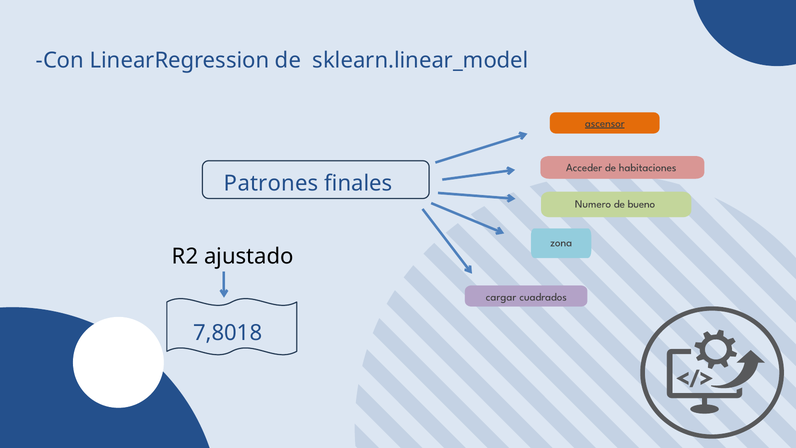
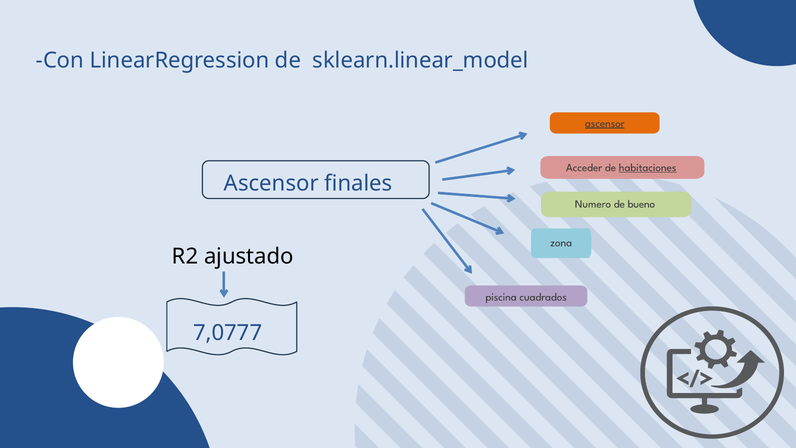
habitaciones underline: none -> present (648, 167)
Patrones: Patrones -> Ascensor (271, 183)
cargar: cargar -> piscina (501, 297)
7,8018: 7,8018 -> 7,0777 (228, 333)
